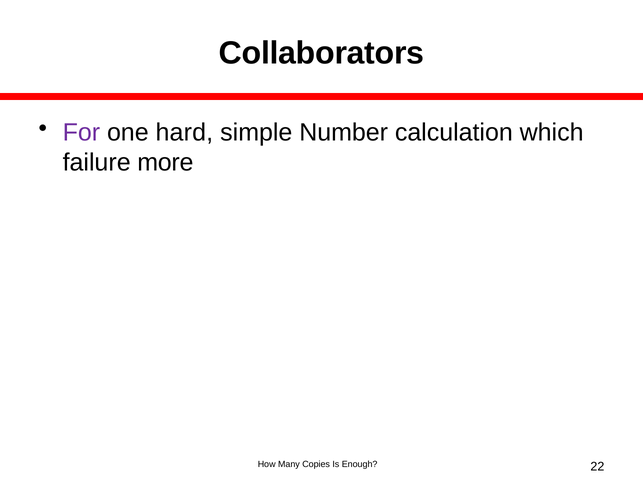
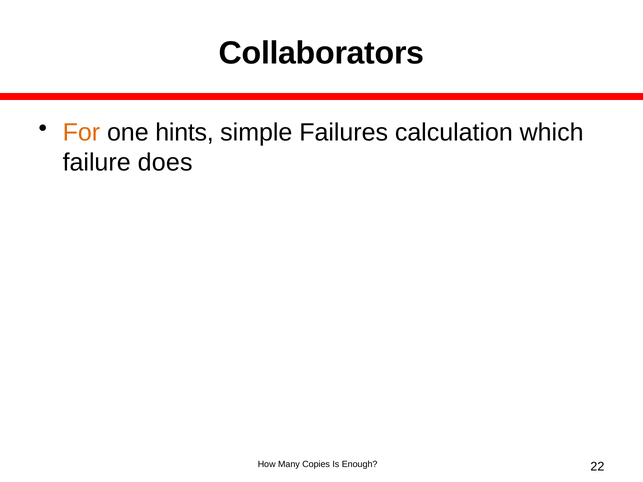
For colour: purple -> orange (81, 132)
hard: hard -> hints (185, 132)
Number: Number -> Failures (344, 132)
more: more -> does (165, 163)
